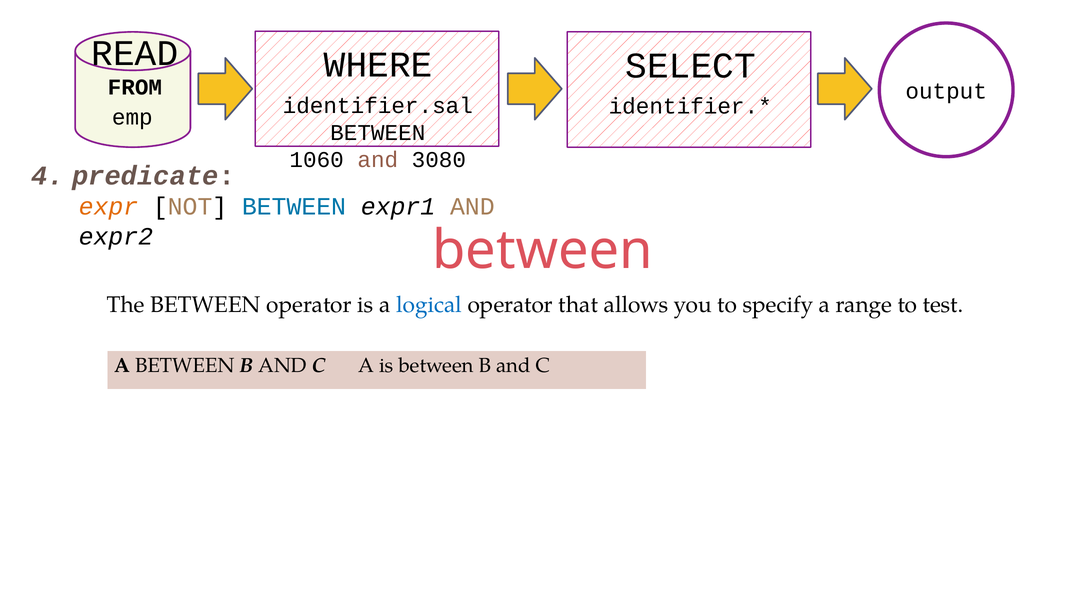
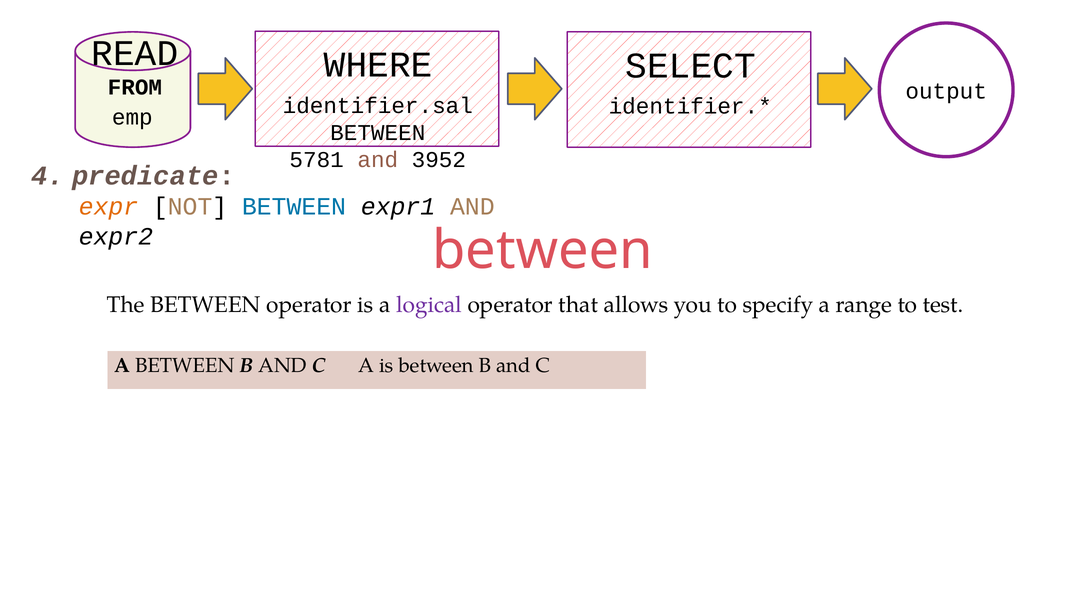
1060: 1060 -> 5781 (317, 160)
3080: 3080 -> 3952 (439, 160)
logical colour: blue -> purple (429, 305)
